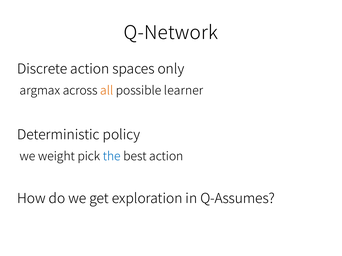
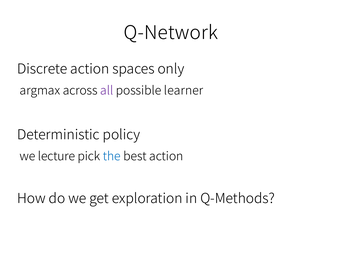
all colour: orange -> purple (107, 91)
weight: weight -> lecture (57, 157)
Q-Assumes: Q-Assumes -> Q-Methods (238, 199)
